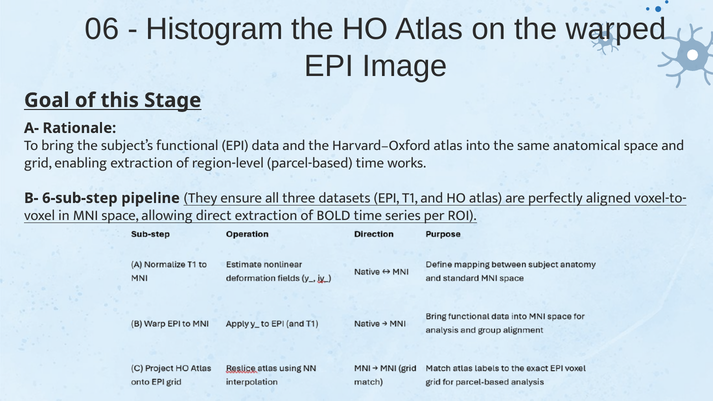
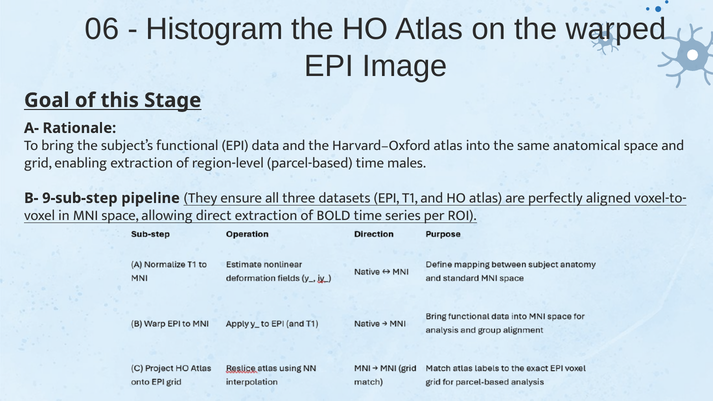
works: works -> males (407, 163)
6-sub-step: 6-sub-step -> 9-sub-step (80, 198)
